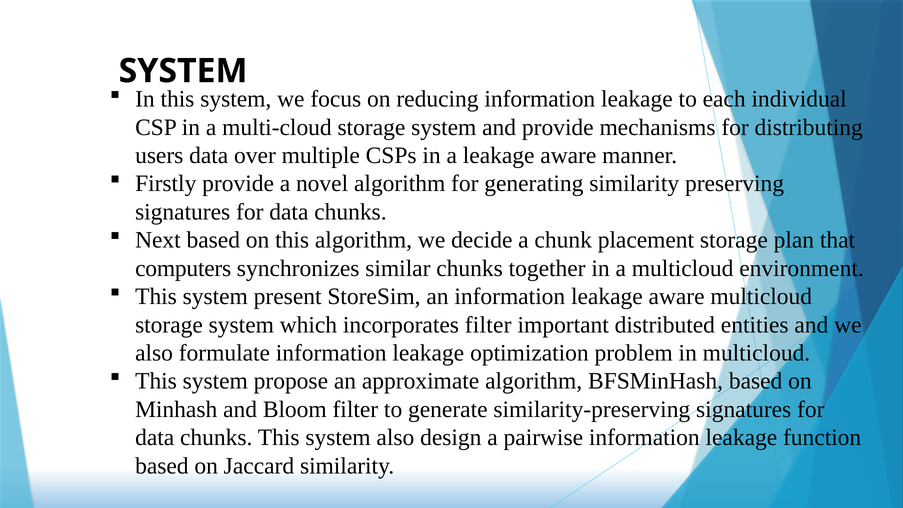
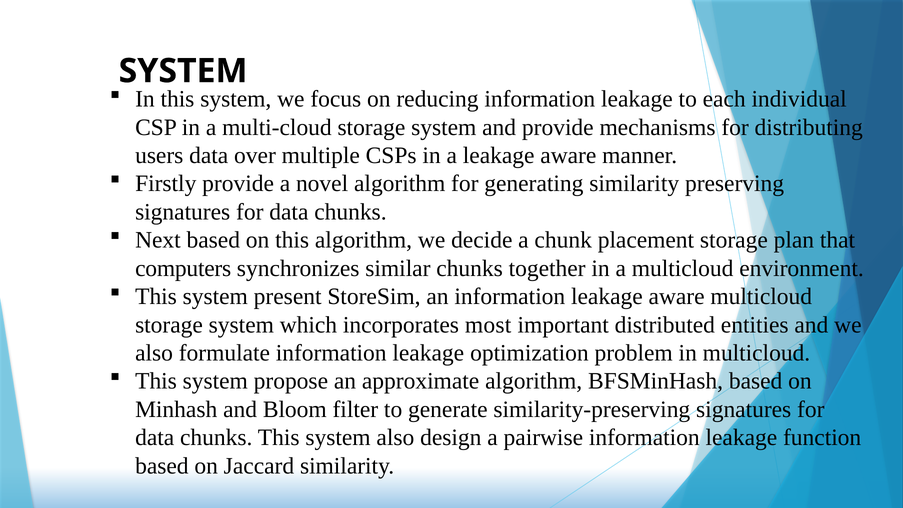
incorporates filter: filter -> most (488, 325)
